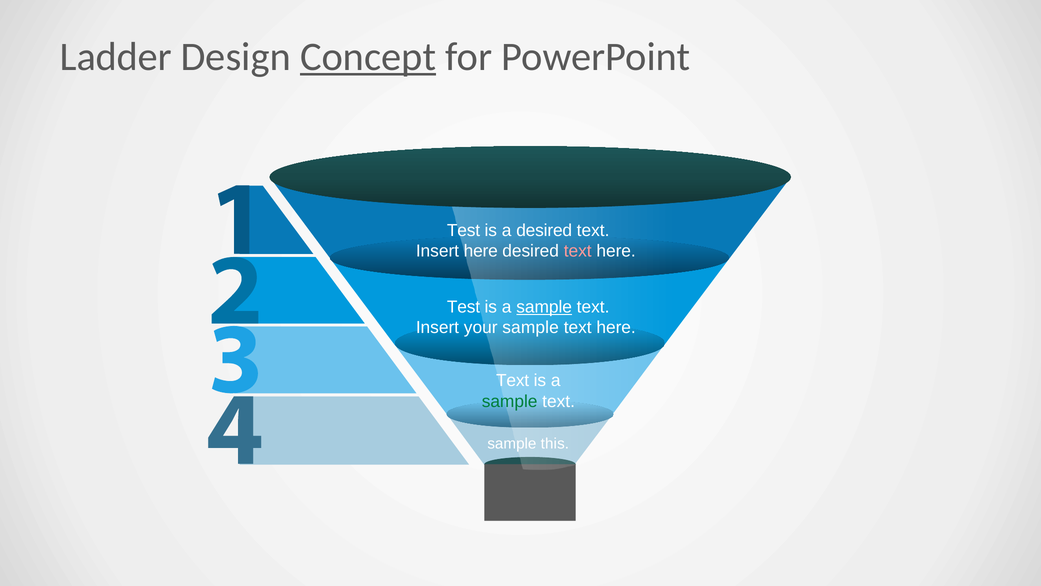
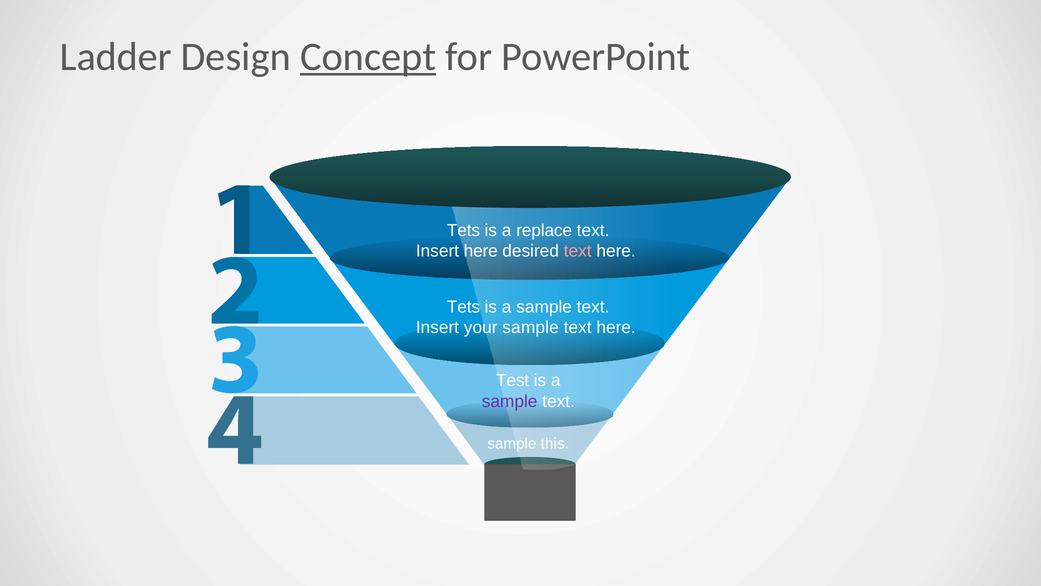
Test: Test -> Tets (464, 230)
a desired: desired -> replace (544, 230)
Test: Test -> Tets (464, 307)
sample underline: present -> none (544, 307)
Text: Text -> Test (513, 380)
sample colour: green -> purple (510, 401)
